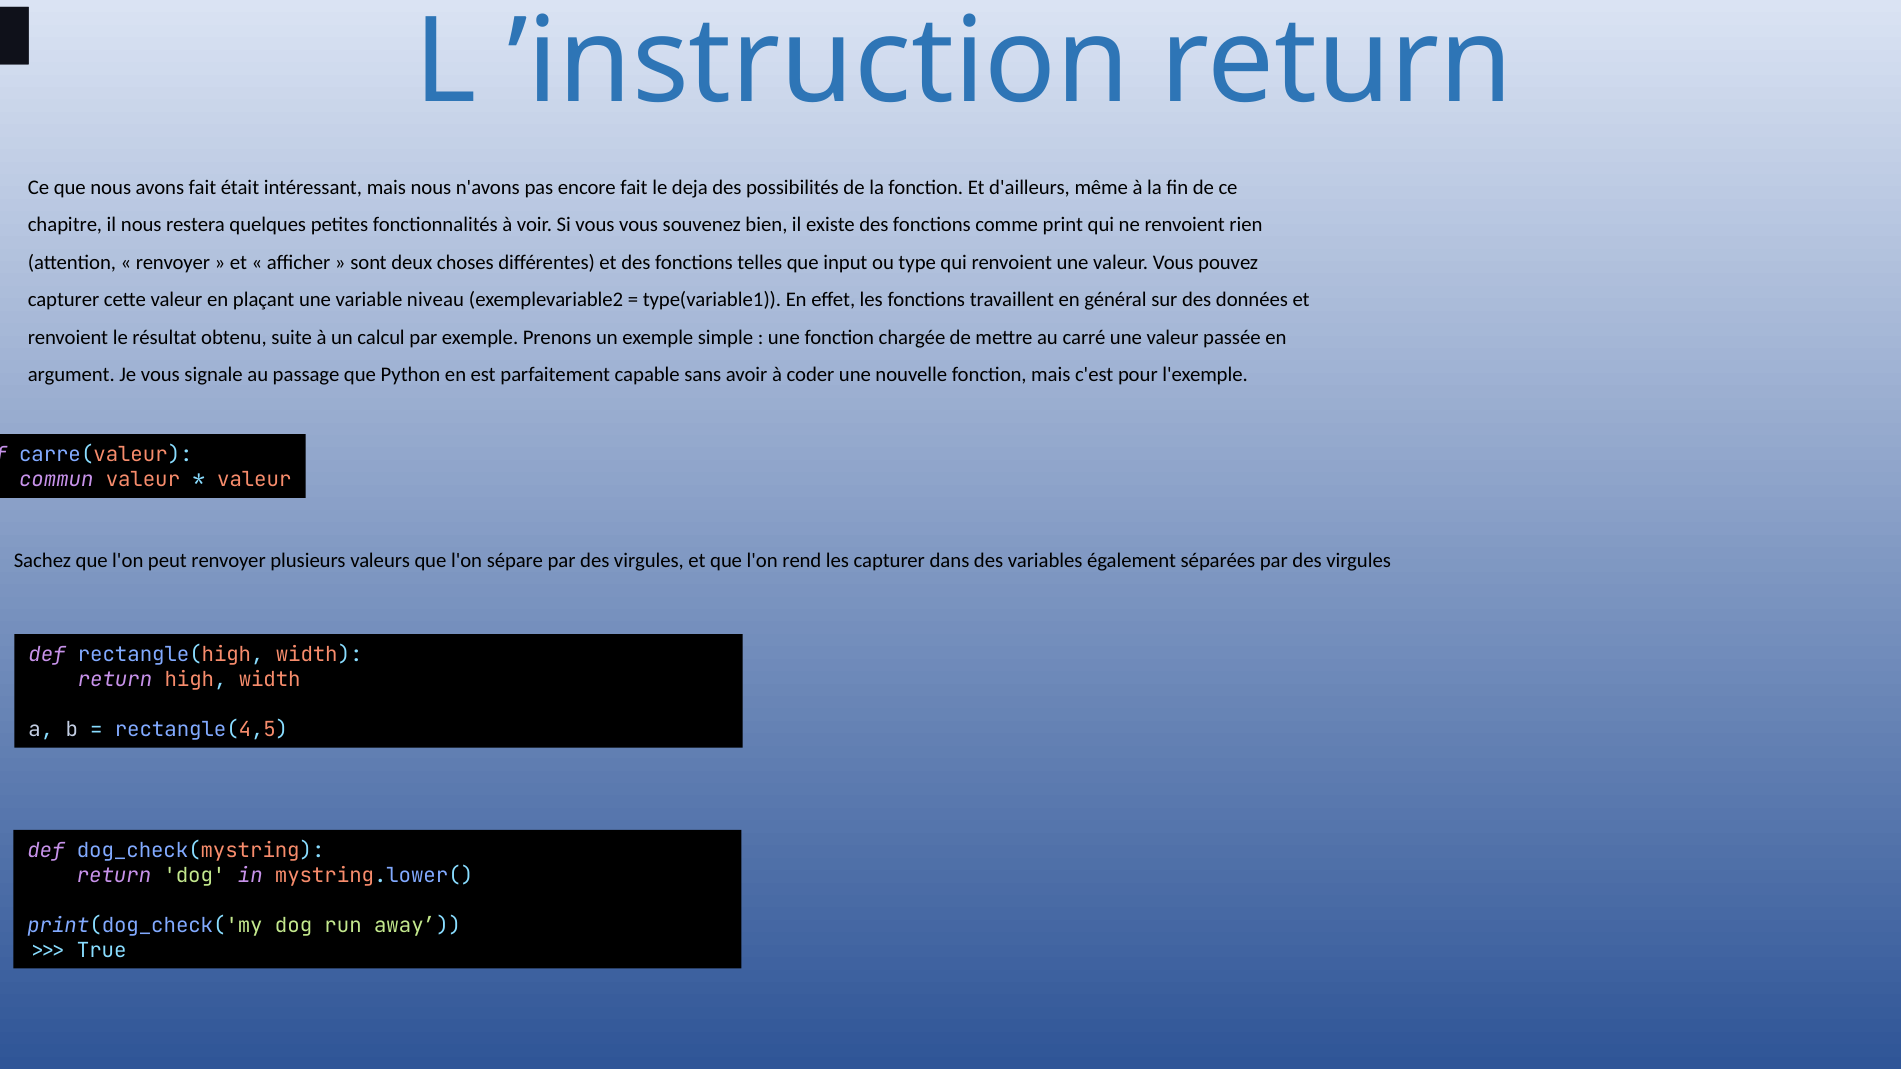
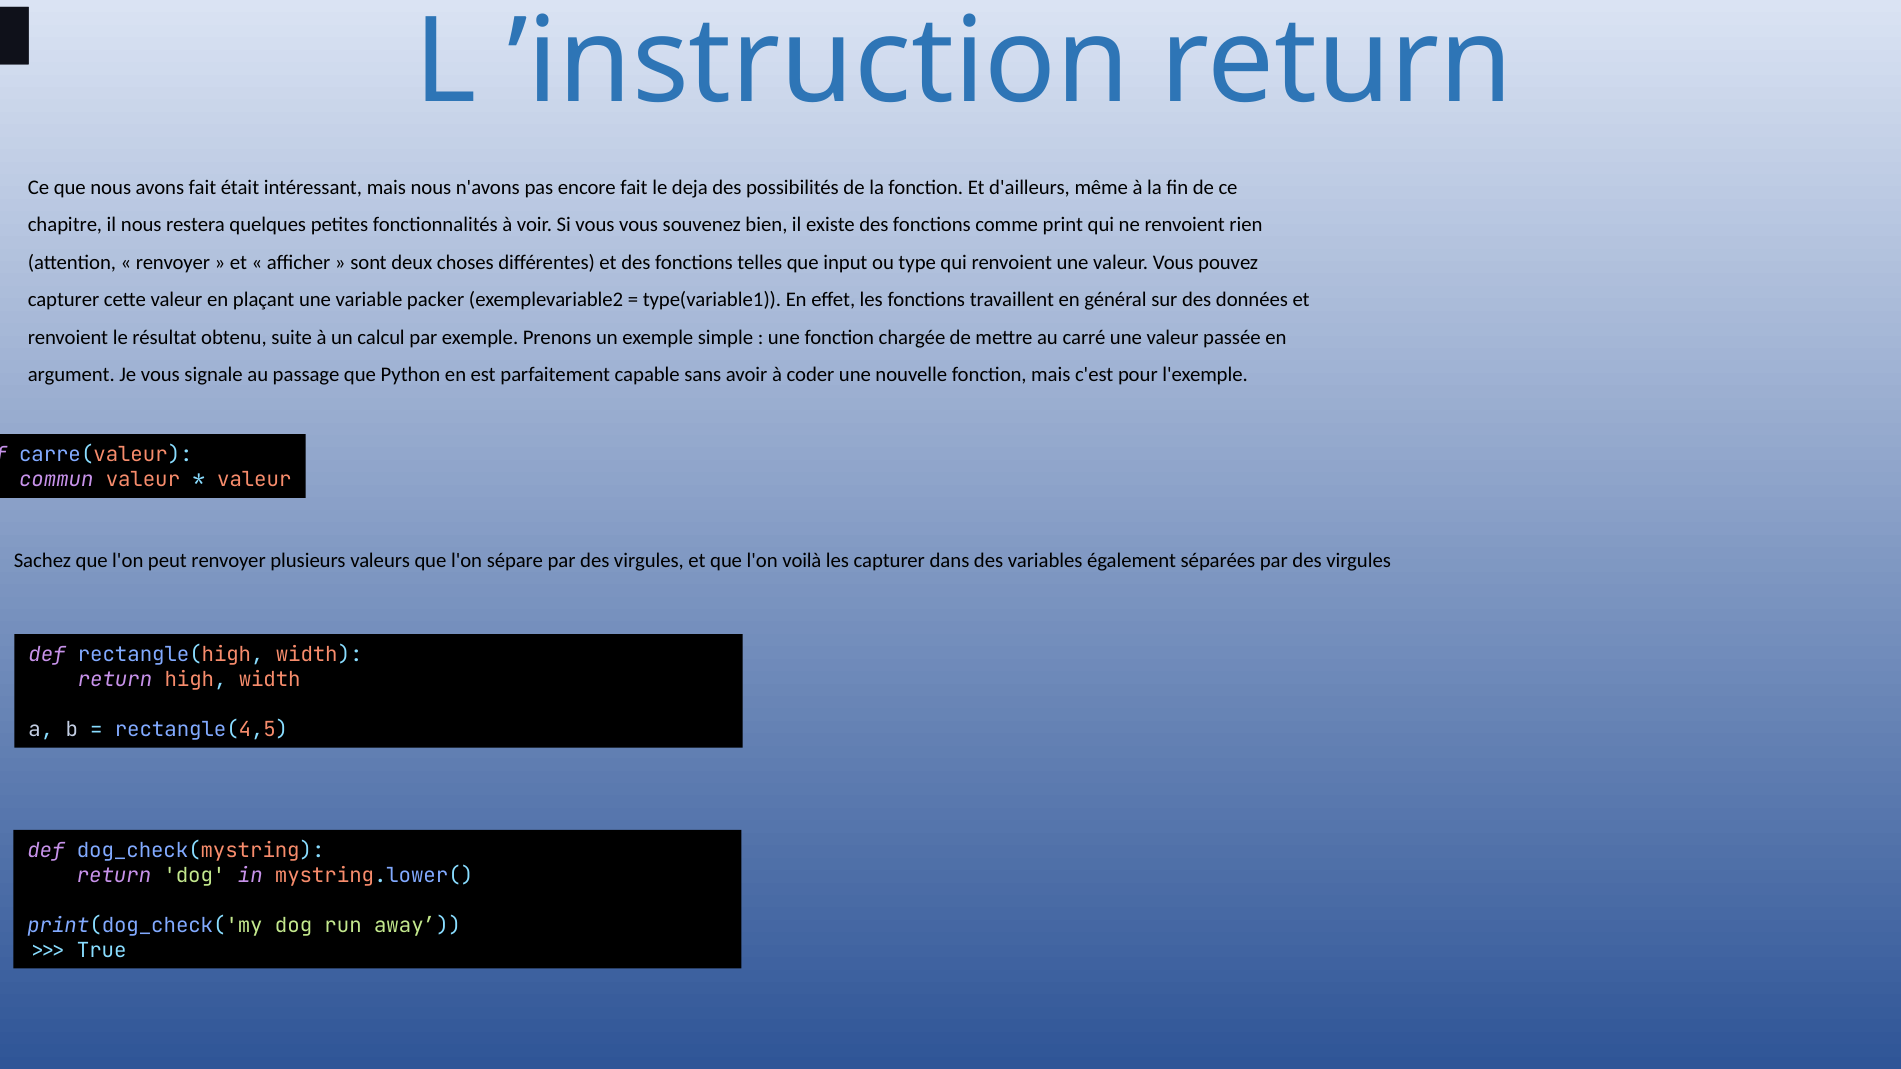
niveau: niveau -> packer (436, 300)
rend: rend -> voilà (802, 561)
